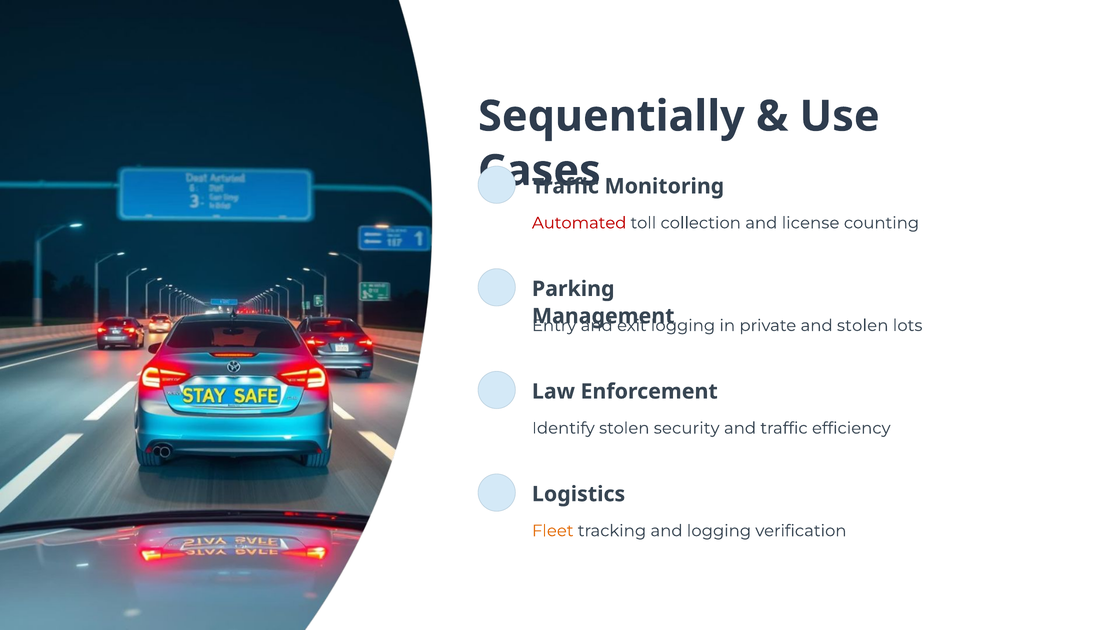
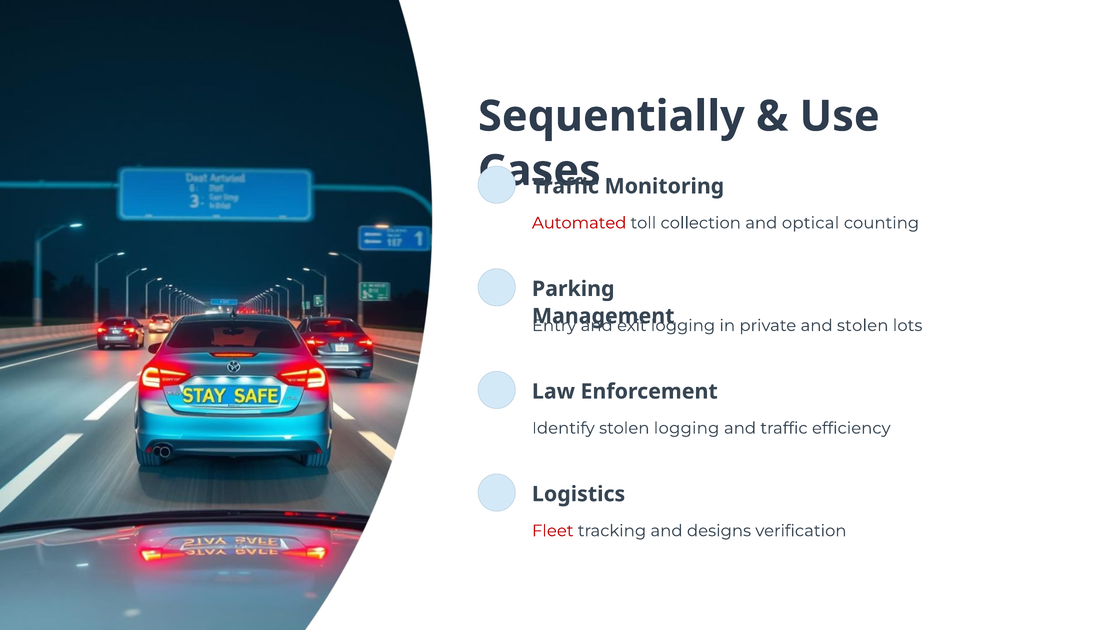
license: license -> optical (810, 223)
stolen security: security -> logging (687, 428)
Fleet colour: orange -> red (553, 531)
and logging: logging -> designs (719, 531)
